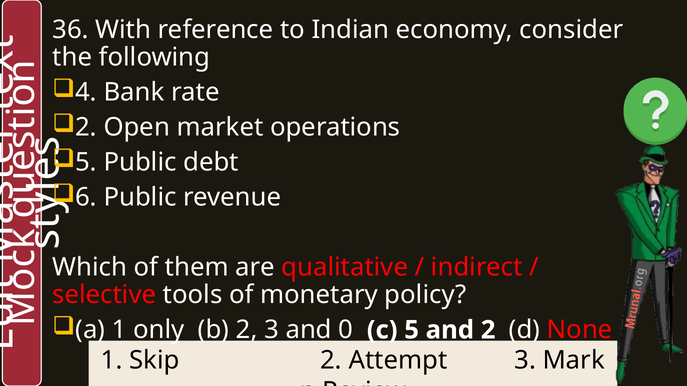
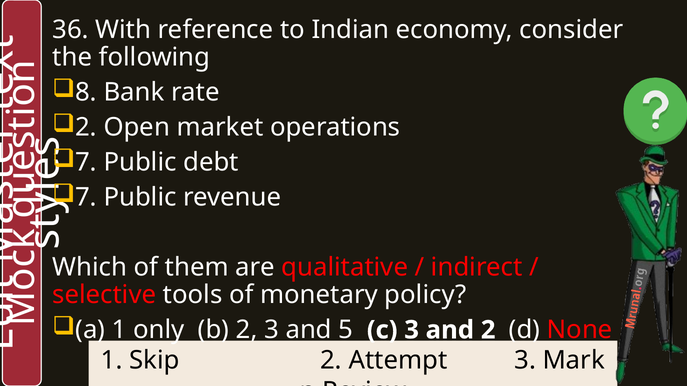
4: 4 -> 8 (86, 93)
5: 5 -> 7 (86, 163)
6: 6 -> 7 (86, 198)
0: 0 -> 5 (346, 330)
c 5: 5 -> 3 (412, 330)
